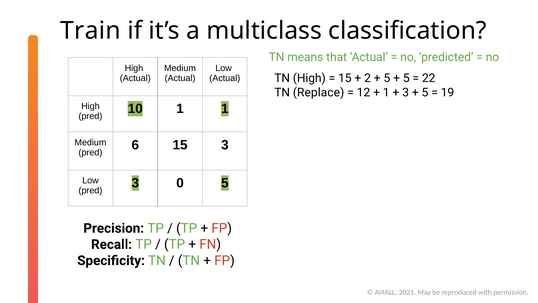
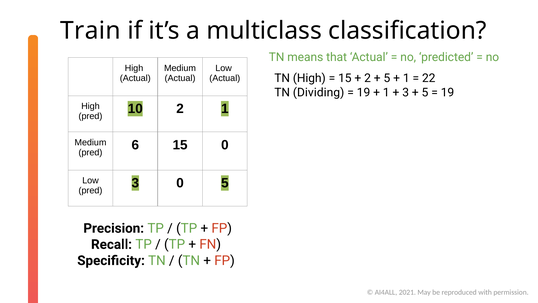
5: 5 -> 1 (406, 78)
Replace: Replace -> Dividing (319, 92)
12: 12 -> 19 (364, 92)
10 1: 1 -> 2 (180, 109)
15 3: 3 -> 0 (225, 145)
